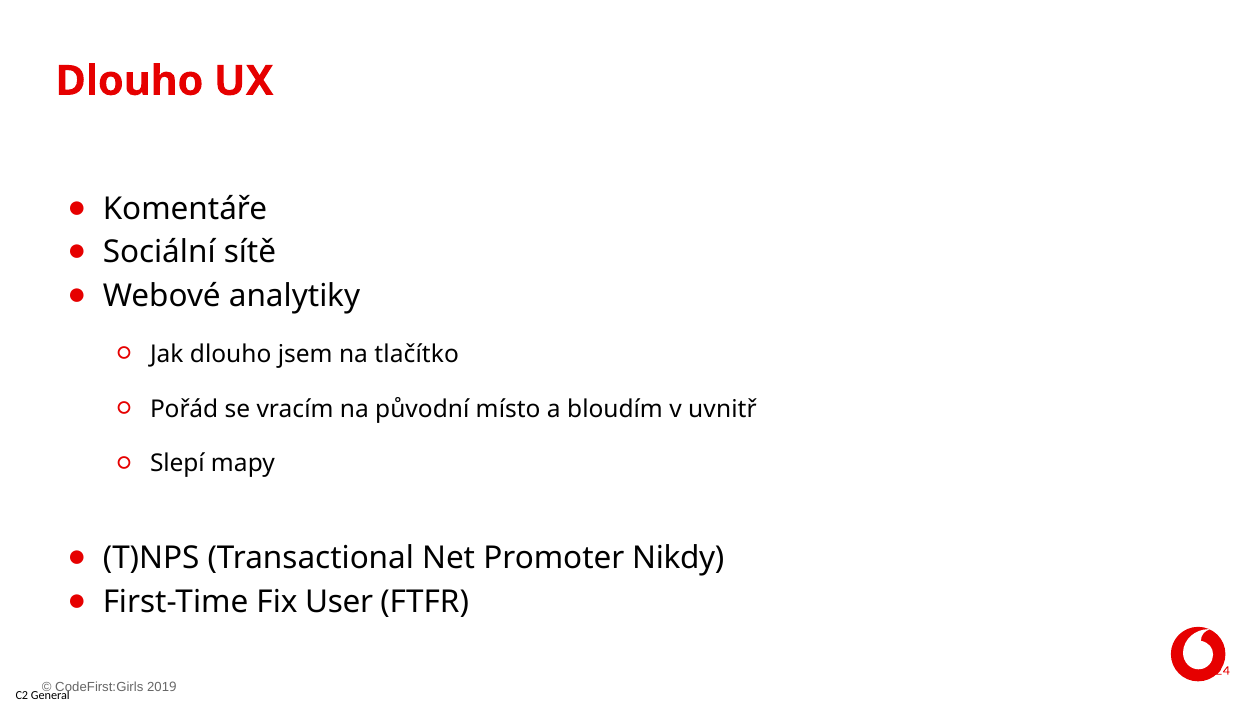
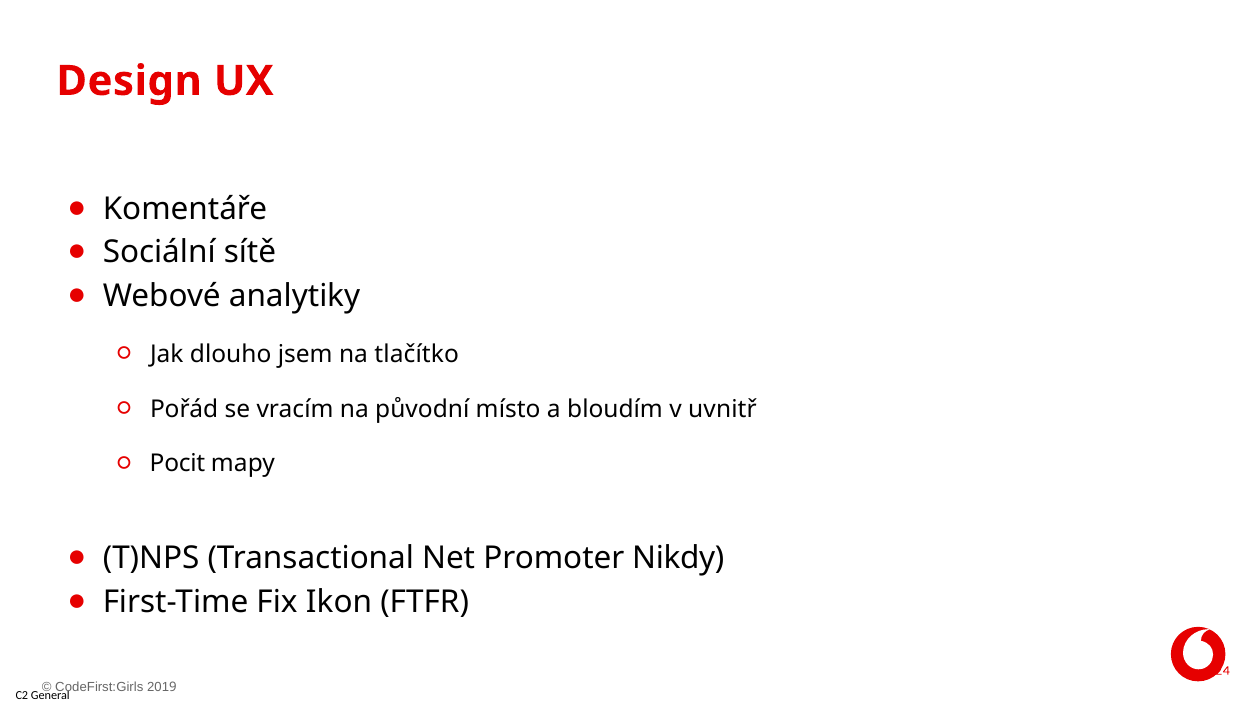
Dlouho: Dlouho -> Design (129, 81)
Slepí: Slepí -> Pocit (177, 464)
User: User -> Ikon (339, 602)
